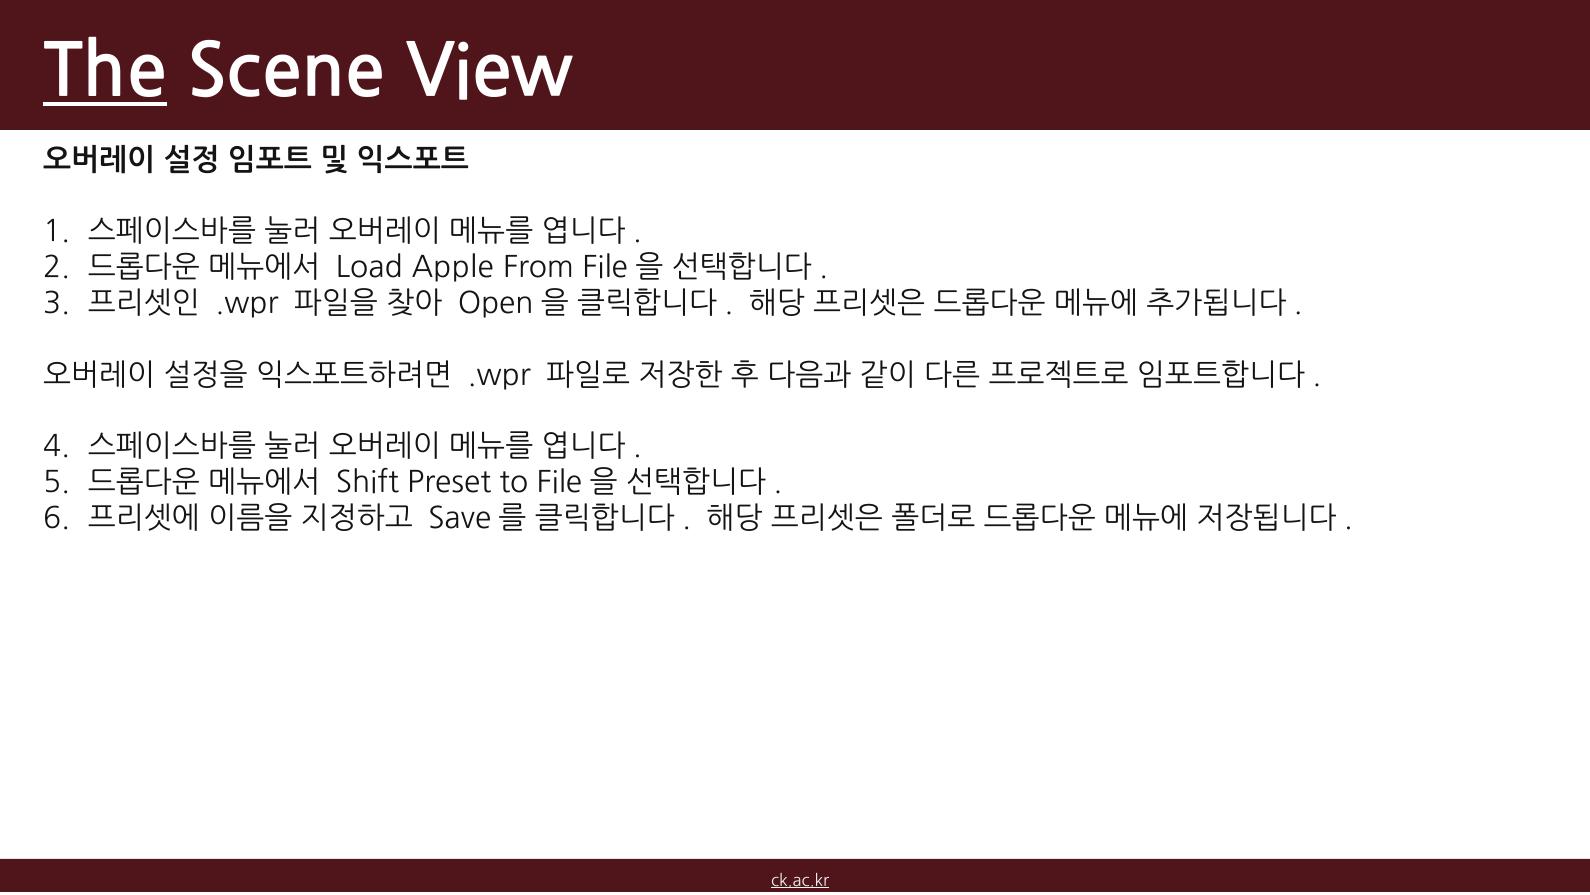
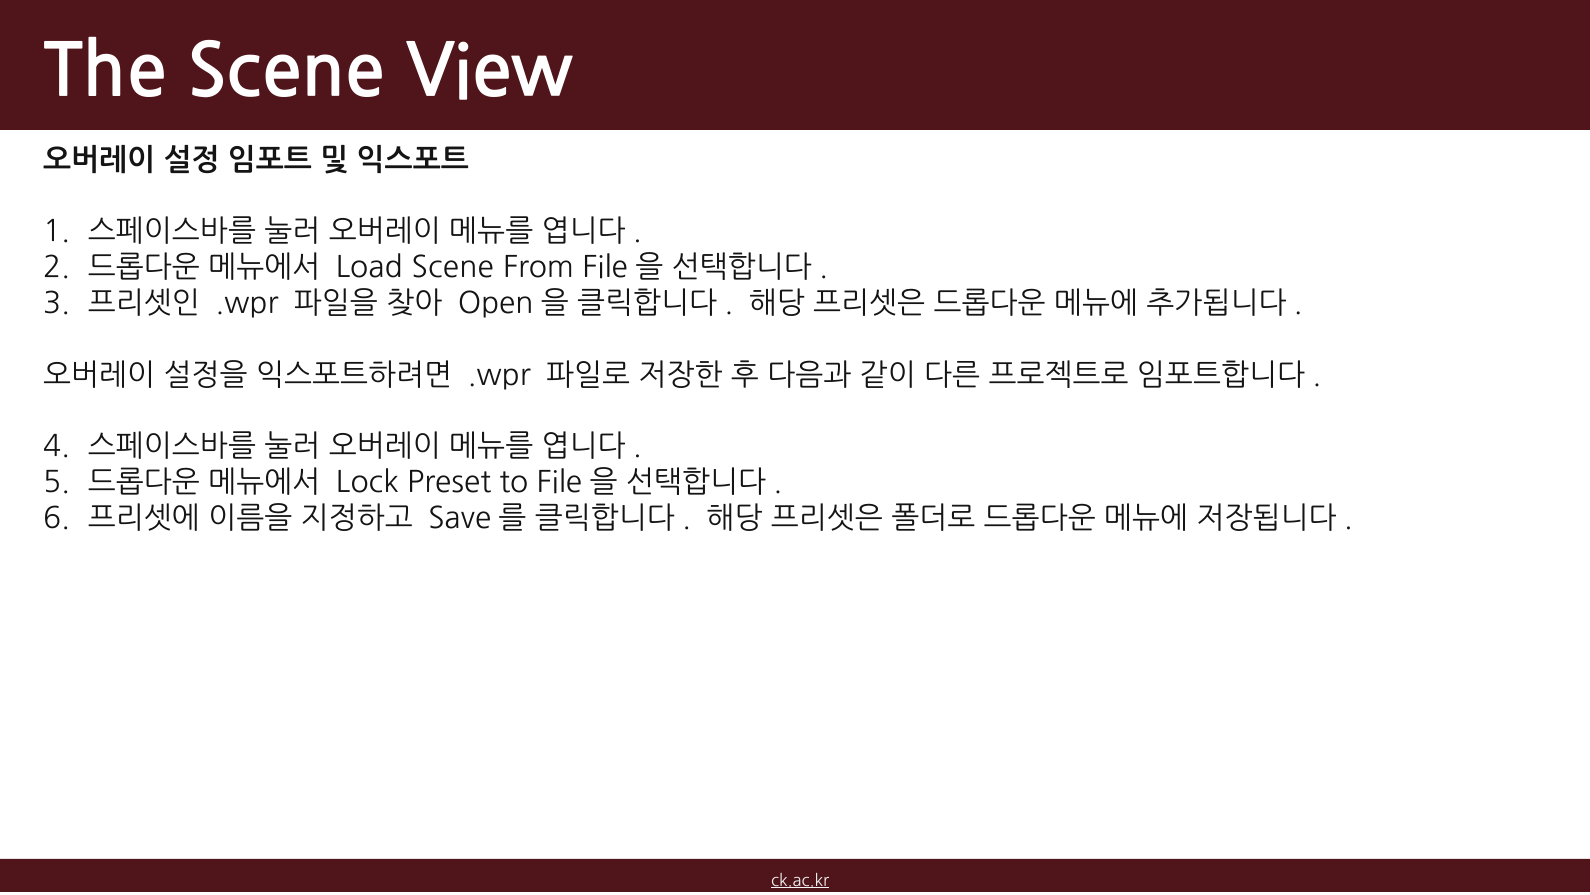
The underline: present -> none (105, 72)
Load Apple: Apple -> Scene (453, 268)
Shift: Shift -> Lock (367, 482)
